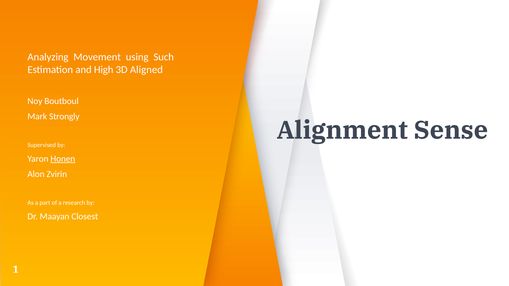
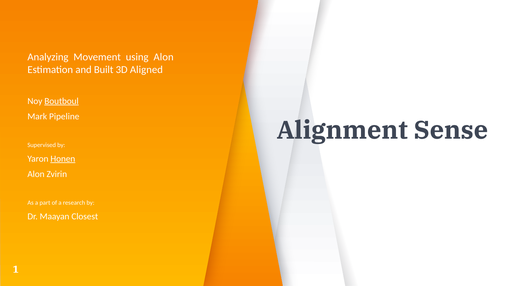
using Such: Such -> Alon (164, 57)
High: High -> Built (104, 70)
Boutboul underline: none -> present (62, 101)
Strongly: Strongly -> Pipeline (64, 116)
